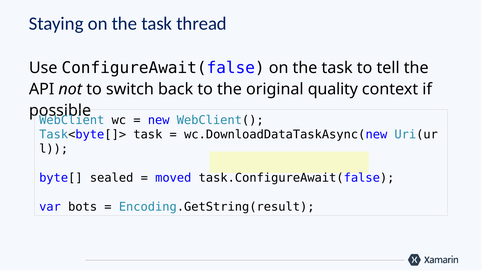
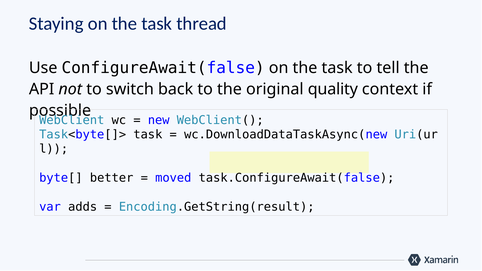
sealed: sealed -> better (112, 178)
bots: bots -> adds (83, 207)
